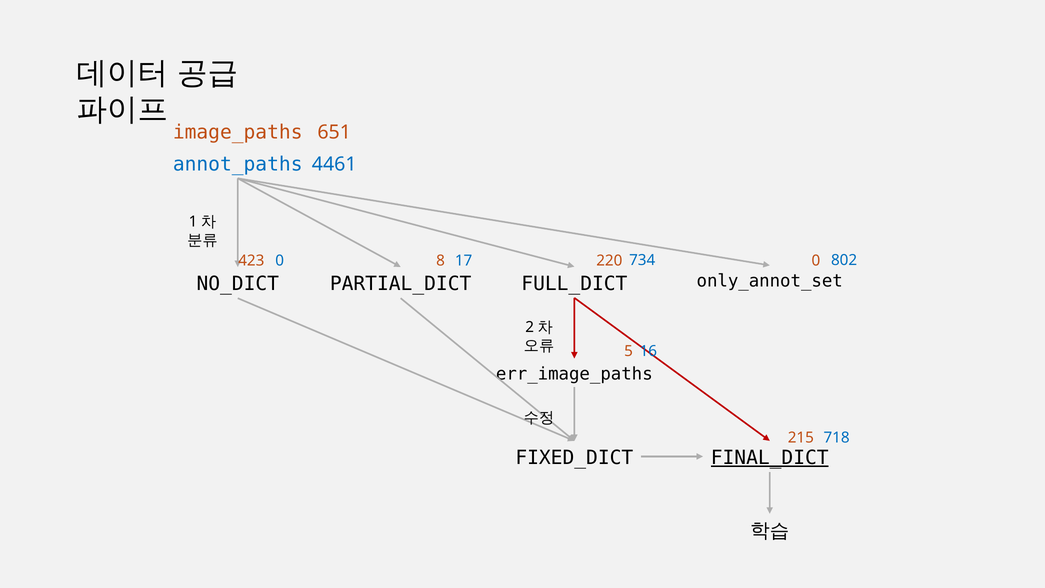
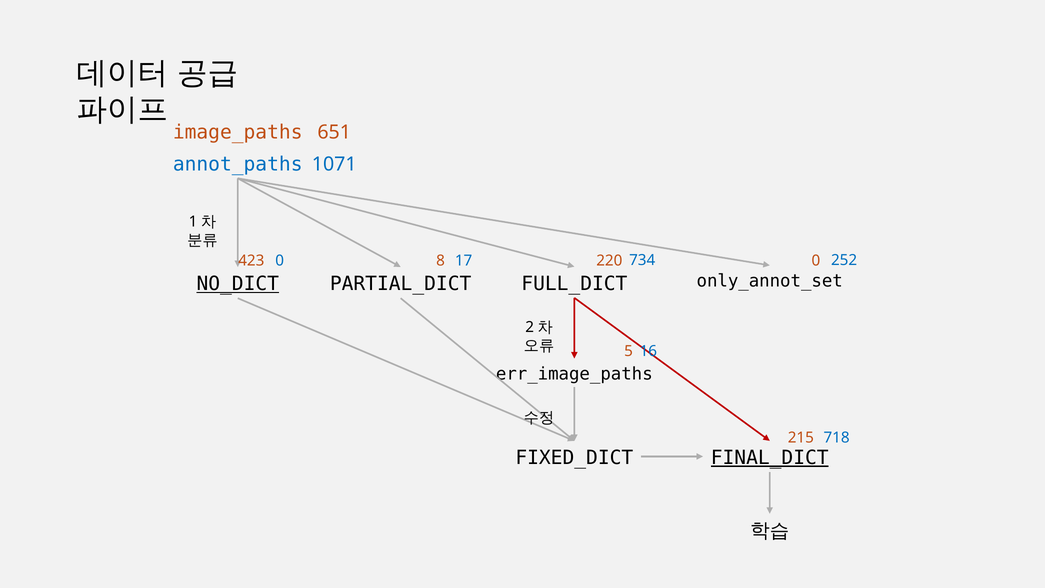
4461: 4461 -> 1071 (334, 164)
802: 802 -> 252 (844, 260)
NO_DICT underline: none -> present (238, 284)
